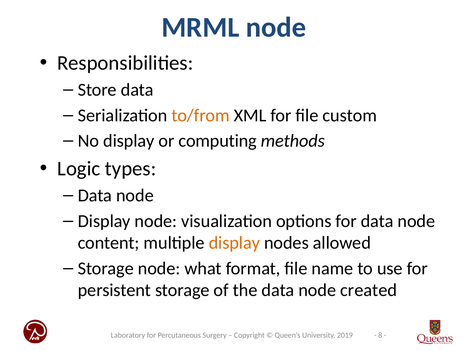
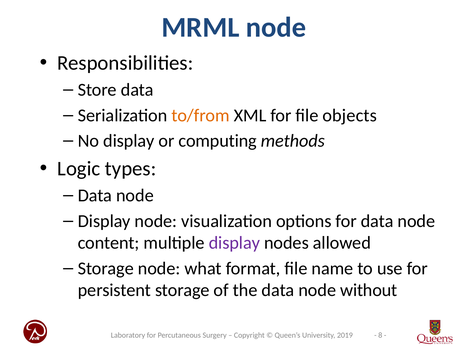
custom: custom -> objects (350, 115)
display colour: orange -> purple (234, 243)
created: created -> without (369, 290)
